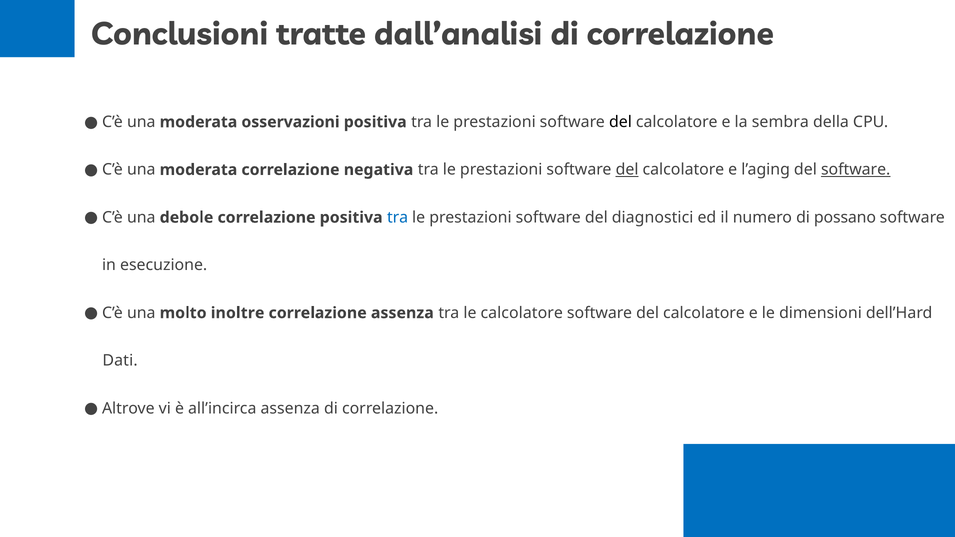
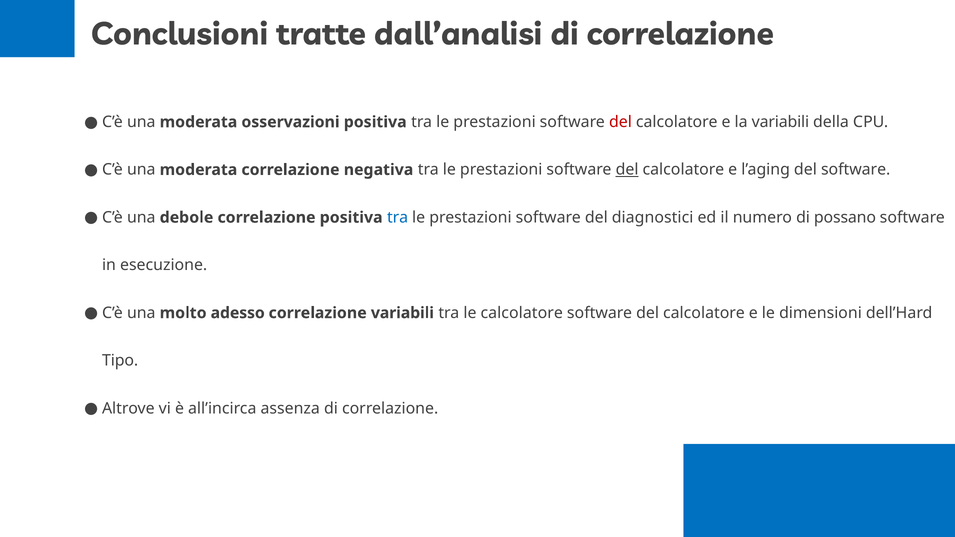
del colour: black -> red (620, 122)
la sembra: sembra -> variabili (780, 122)
software underline: present -> none (856, 170)
inoltre: inoltre -> adesso (238, 313)
correlazione assenza: assenza -> variabili (402, 313)
Dati: Dati -> Tipo (120, 361)
